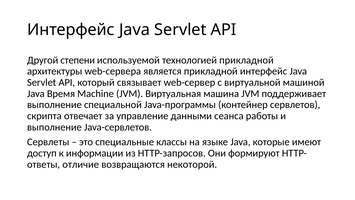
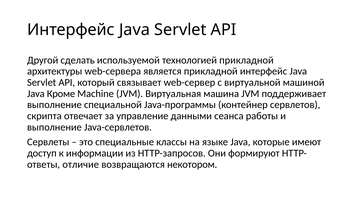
степени: степени -> сделать (78, 60)
Время: Время -> Кроме (61, 93)
некоторой: некоторой -> некотором (192, 164)
